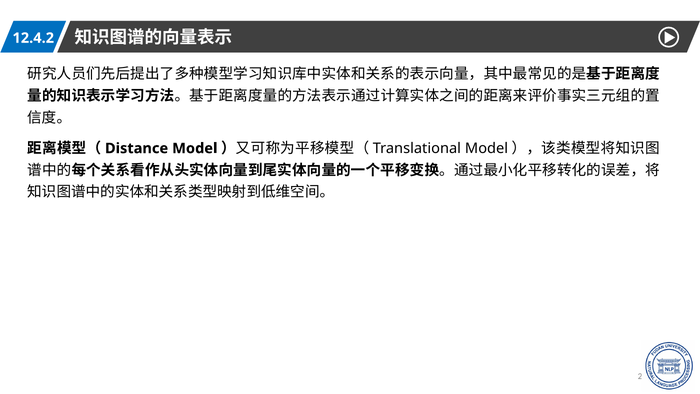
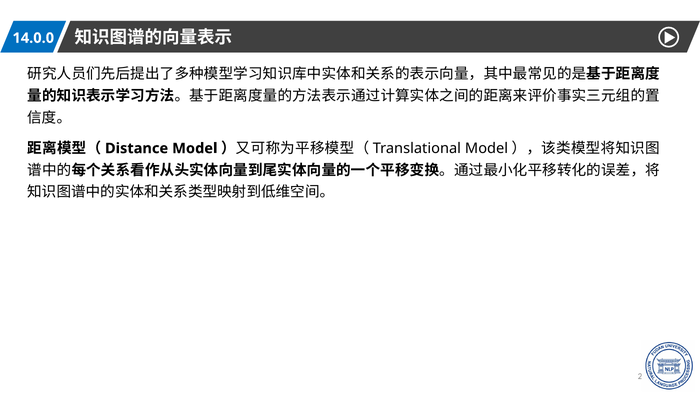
12.4.2: 12.4.2 -> 14.0.0 (33, 38)
